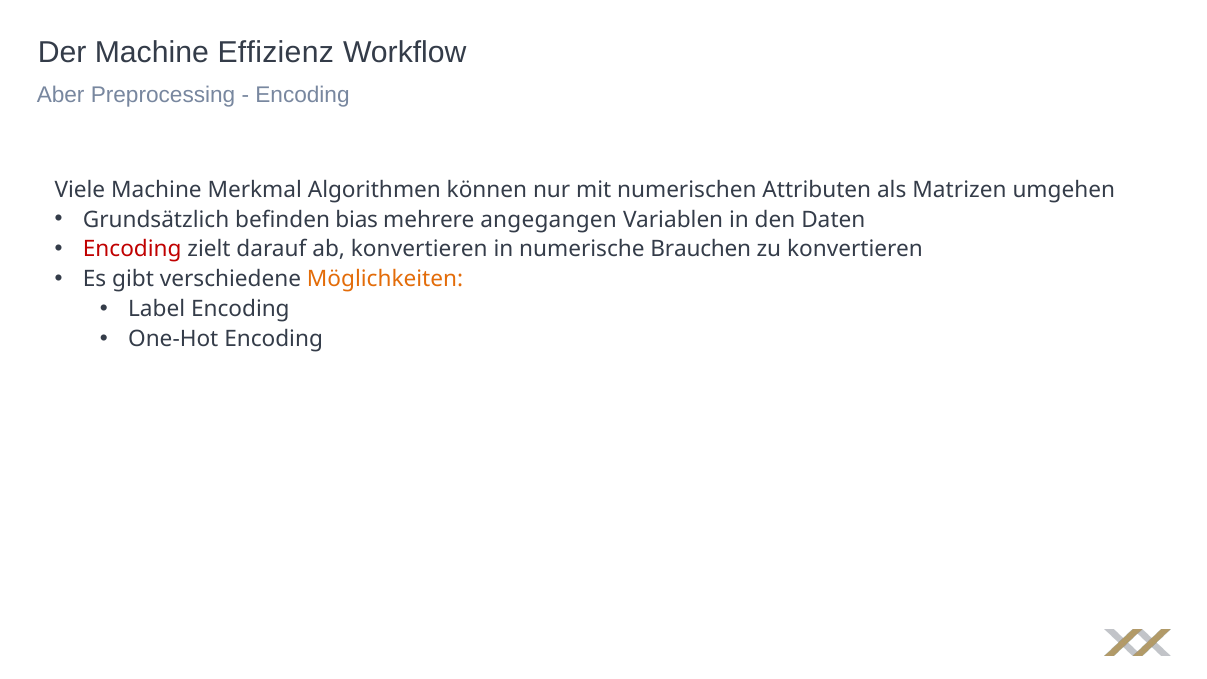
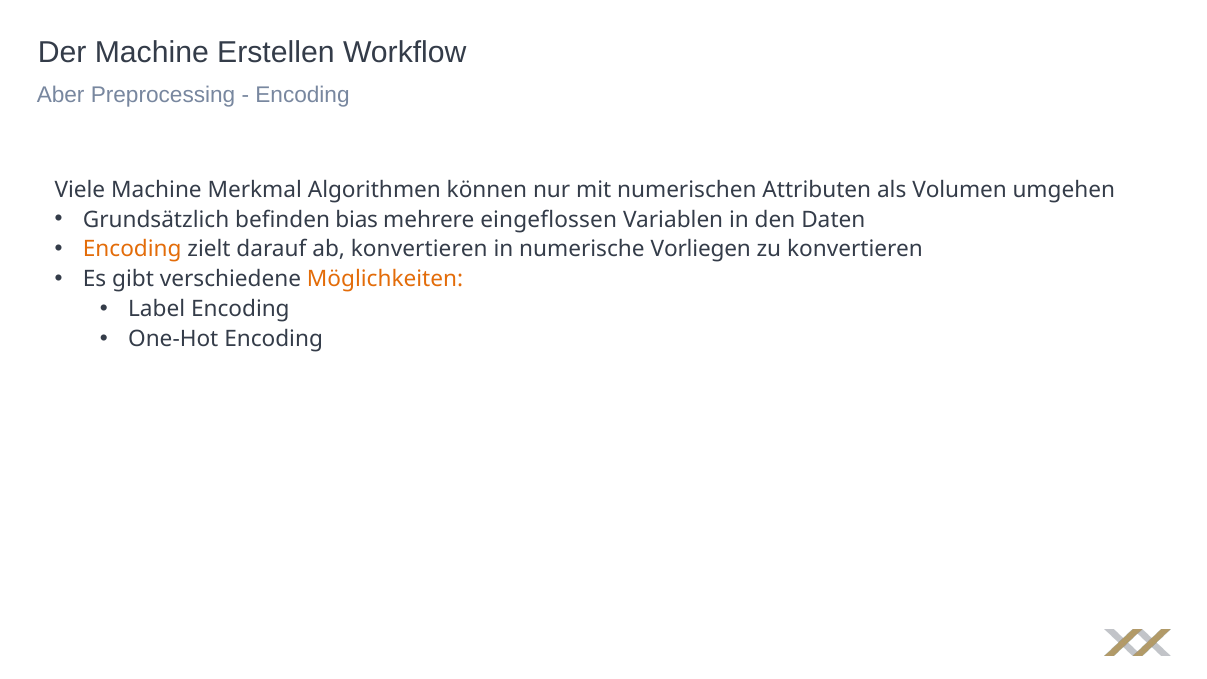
Effizienz: Effizienz -> Erstellen (276, 53)
Matrizen: Matrizen -> Volumen (960, 190)
angegangen: angegangen -> eingeflossen (549, 220)
Encoding colour: red -> orange (132, 249)
Brauchen: Brauchen -> Vorliegen (701, 249)
